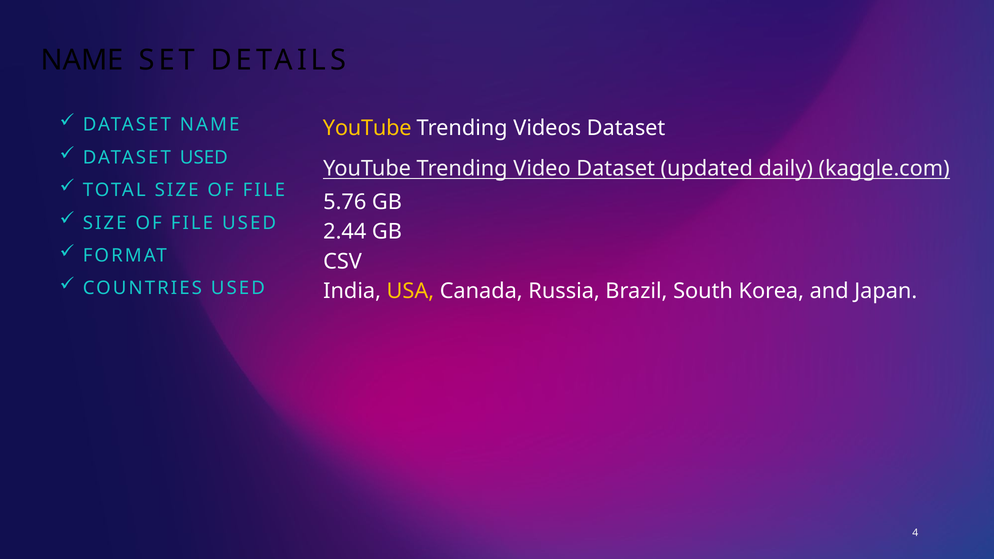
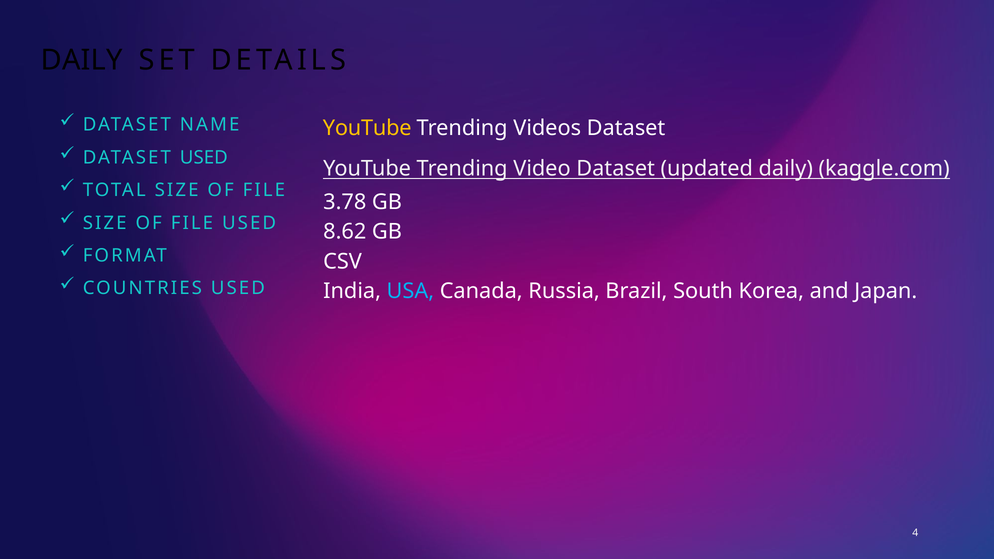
NAME: NAME -> DAILY (82, 60)
5.76: 5.76 -> 3.78 (345, 202)
2.44: 2.44 -> 8.62 (345, 232)
USA colour: yellow -> light blue (410, 291)
